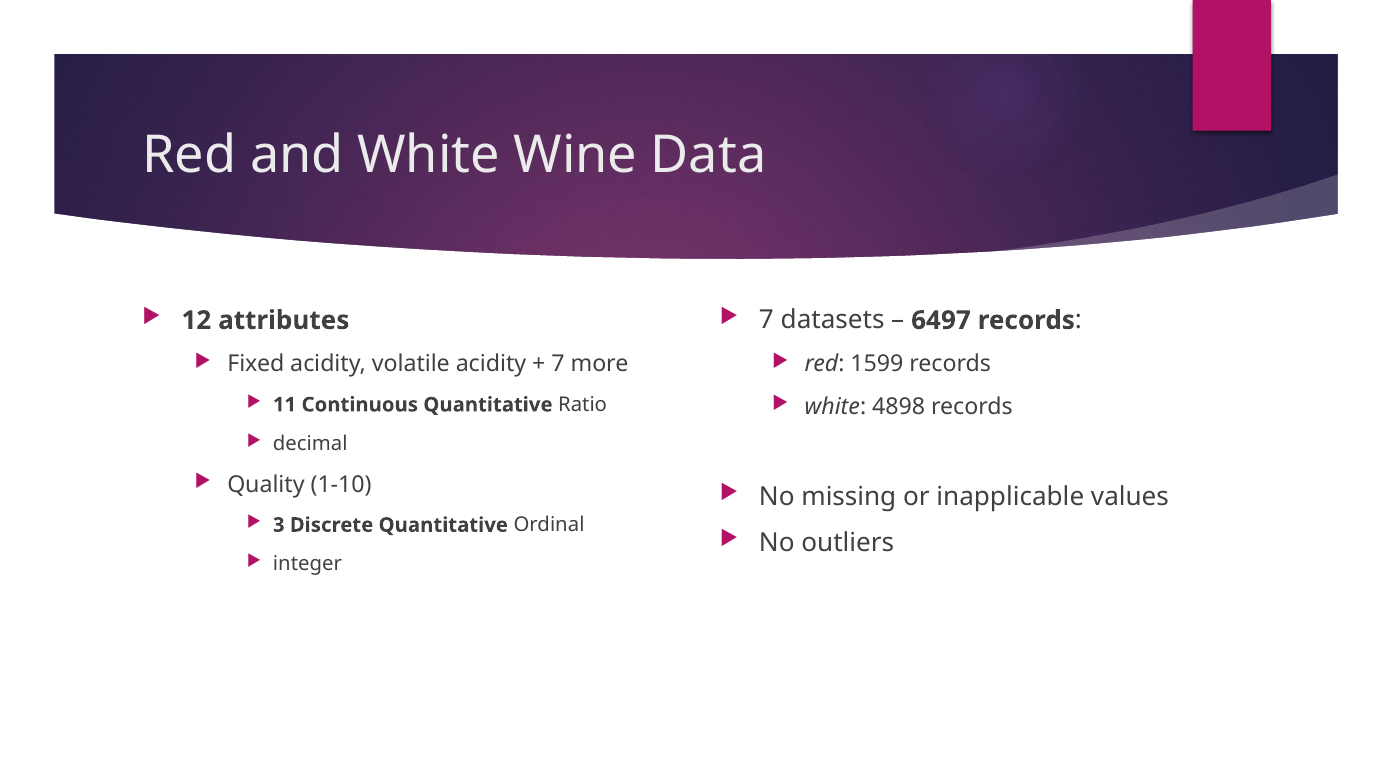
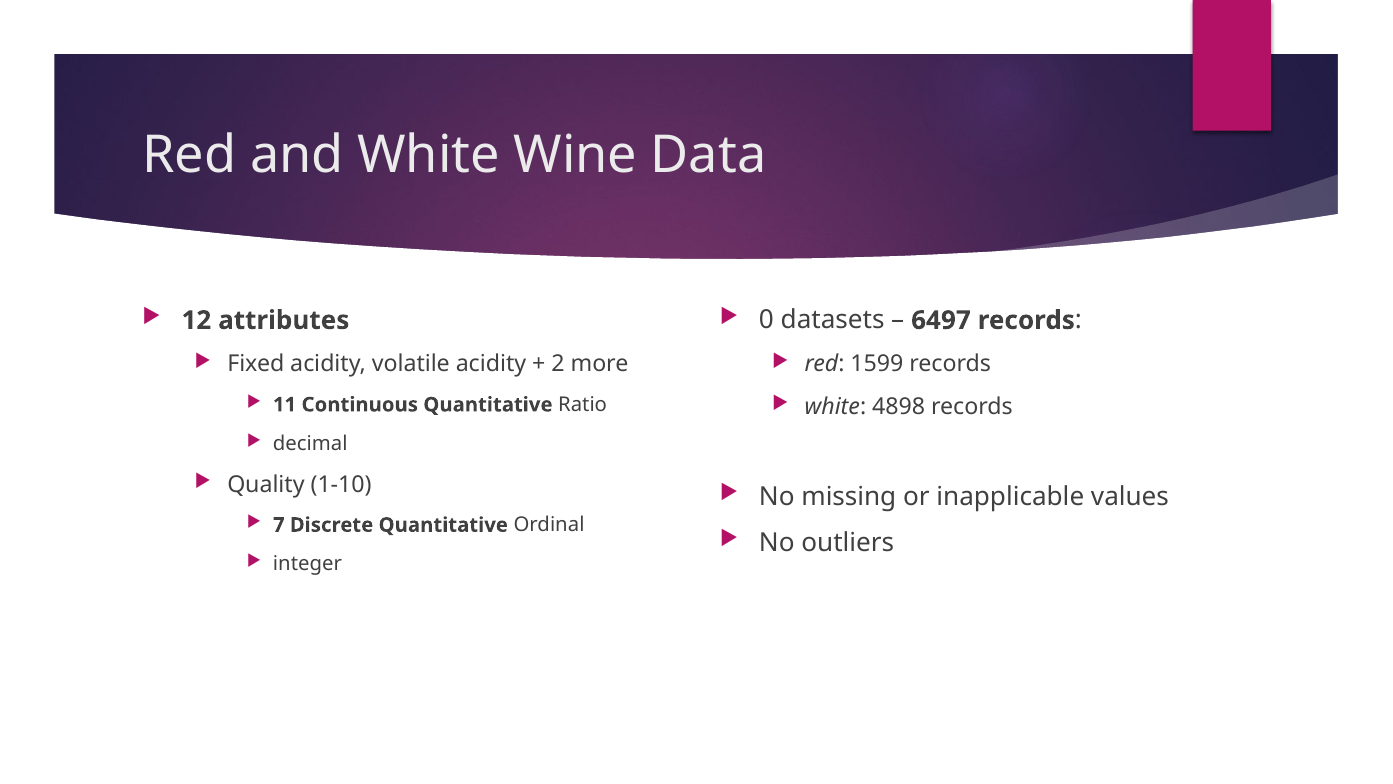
7: 7 -> 0 (766, 320)
7: 7 -> 2 (558, 364)
3: 3 -> 7 (279, 525)
